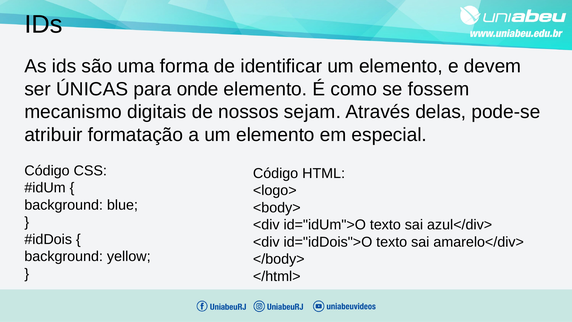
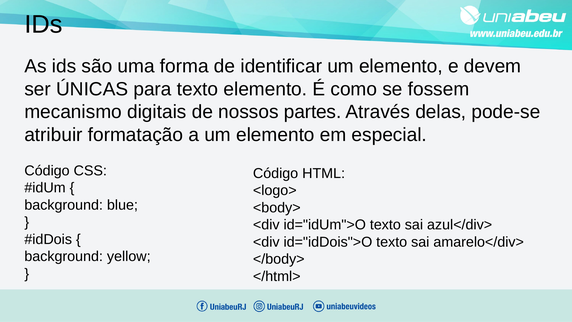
para onde: onde -> texto (198, 89)
sejam: sejam -> partes (313, 112)
